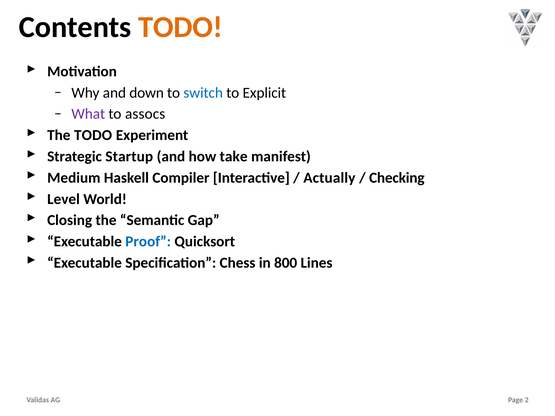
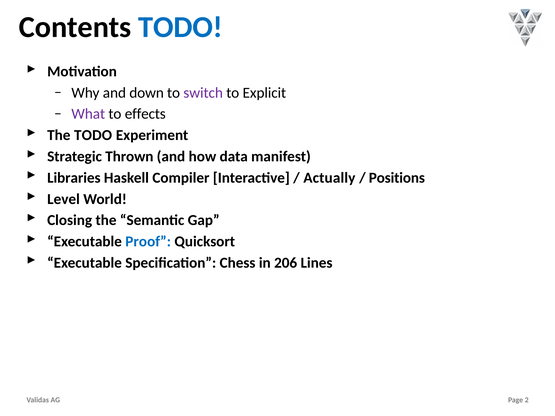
TODO colour: orange -> blue (180, 27)
switch colour: blue -> purple (203, 93)
assocs: assocs -> effects (145, 114)
Startup: Startup -> Thrown (129, 157)
take: take -> data (234, 157)
Medium: Medium -> Libraries (74, 178)
Checking: Checking -> Positions (397, 178)
800: 800 -> 206 (286, 263)
